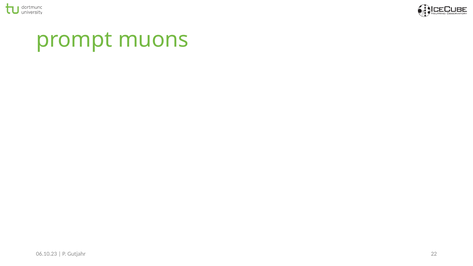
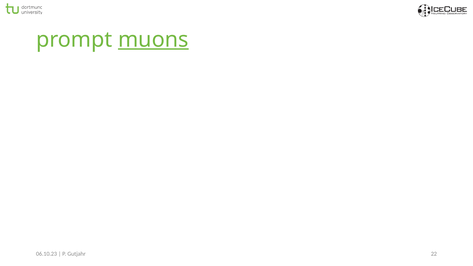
muons underline: none -> present (153, 40)
